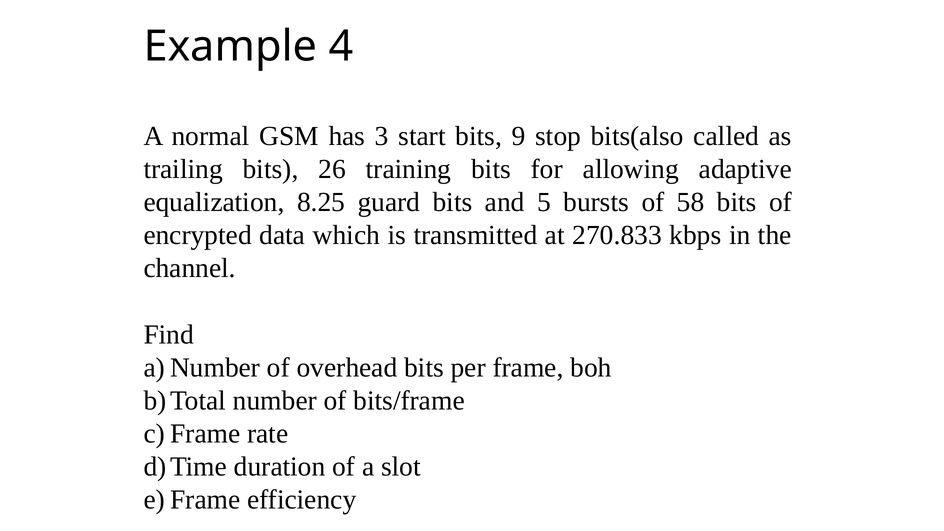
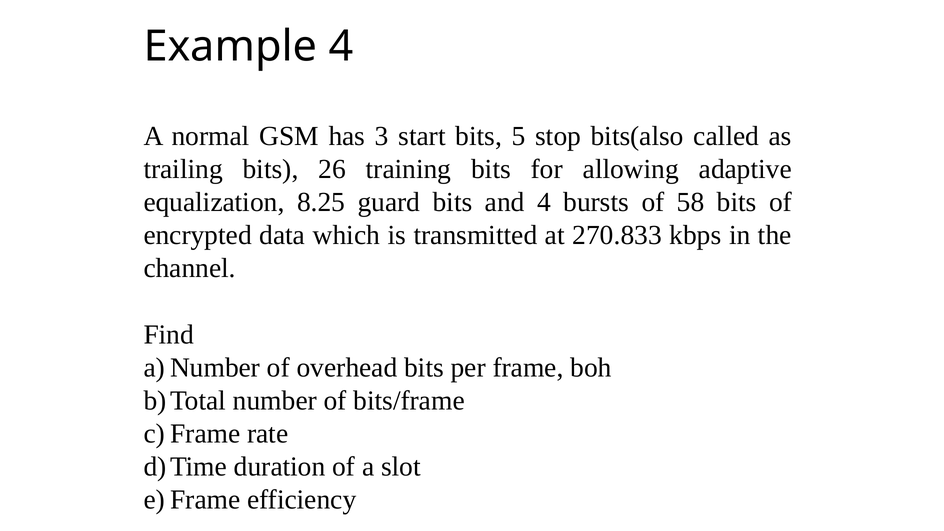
9: 9 -> 5 (519, 136)
and 5: 5 -> 4 (544, 202)
